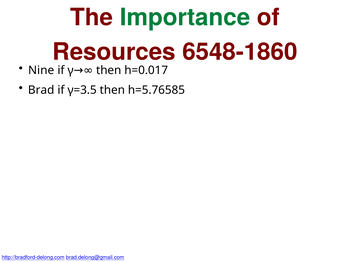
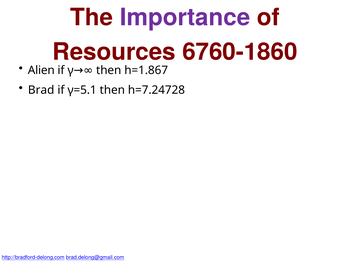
Importance colour: green -> purple (185, 18)
6548-1860: 6548-1860 -> 6760-1860 (240, 52)
Nine: Nine -> Alien (41, 70)
h=0.017: h=0.017 -> h=1.867 (146, 70)
γ=3.5: γ=3.5 -> γ=5.1 (82, 90)
h=5.76585: h=5.76585 -> h=7.24728 (156, 90)
